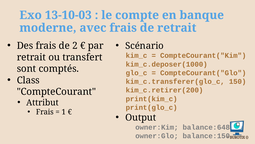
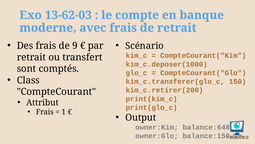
13-10-03: 13-10-03 -> 13-62-03 (68, 15)
2: 2 -> 9 (75, 46)
